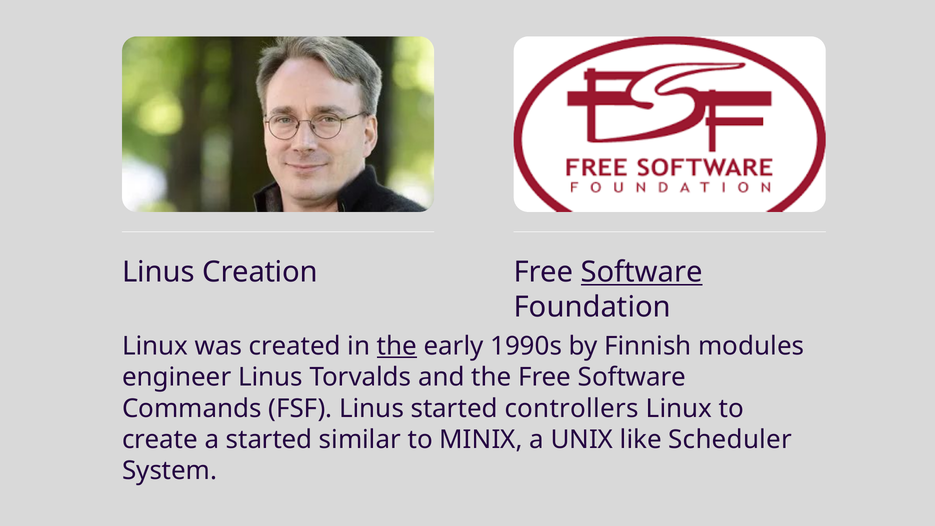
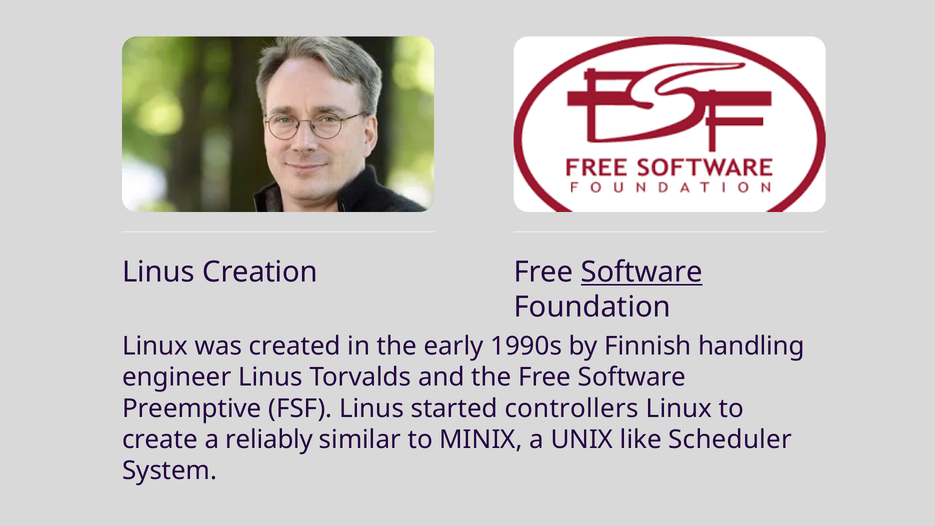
the underline: present -> none (397, 346)
modules: modules -> handling (751, 346)
Commands: Commands -> Preemptive (192, 408)
a started: started -> reliably (269, 440)
